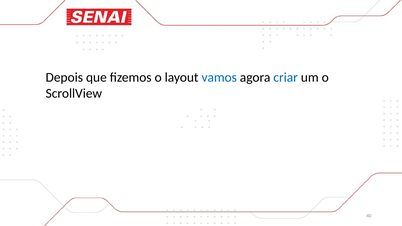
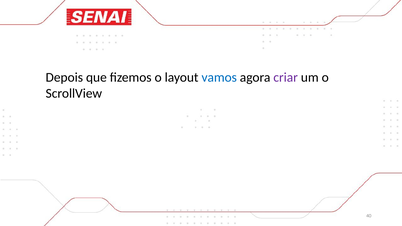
criar colour: blue -> purple (286, 77)
